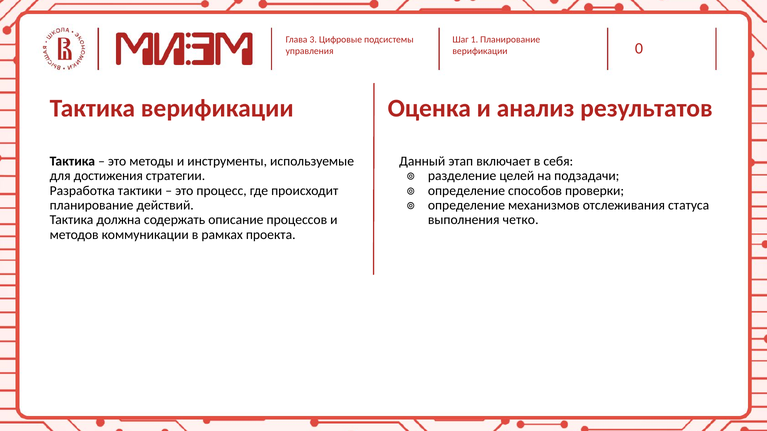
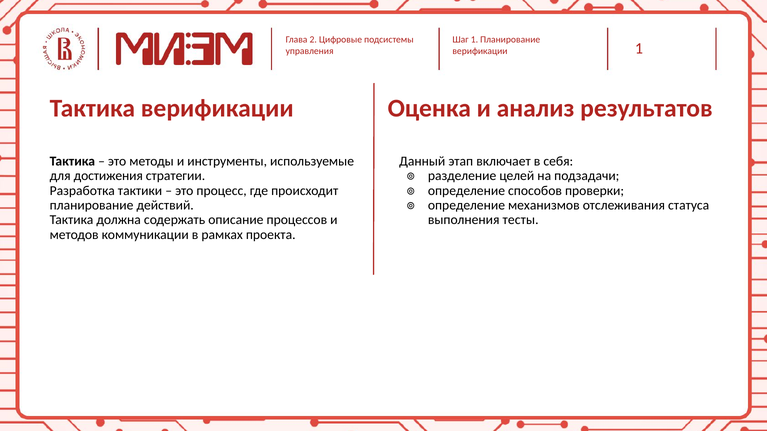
3: 3 -> 2 (313, 39)
верификации 0: 0 -> 1 (639, 48)
четко: четко -> тесты (521, 220)
